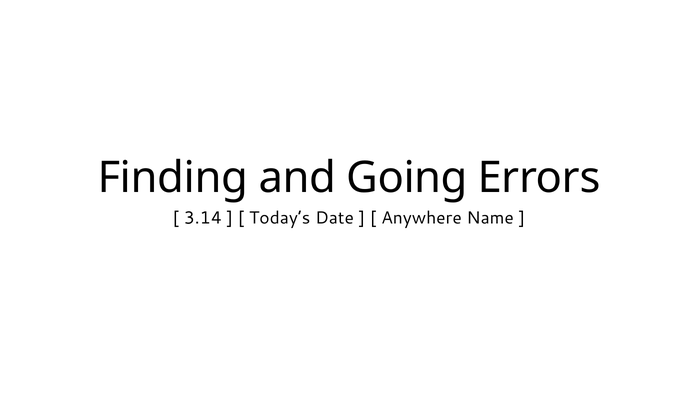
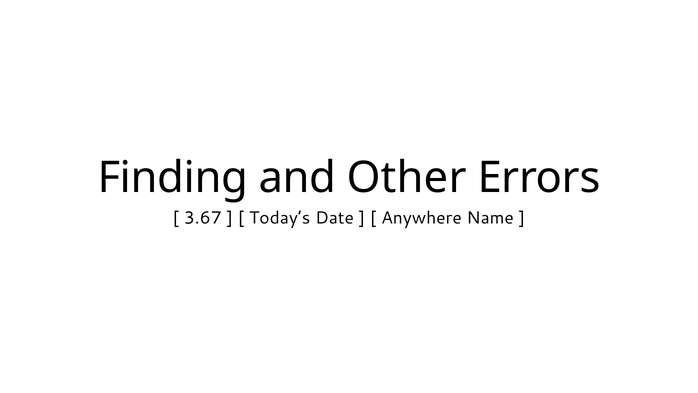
Going: Going -> Other (407, 178)
3.14: 3.14 -> 3.67 (203, 218)
